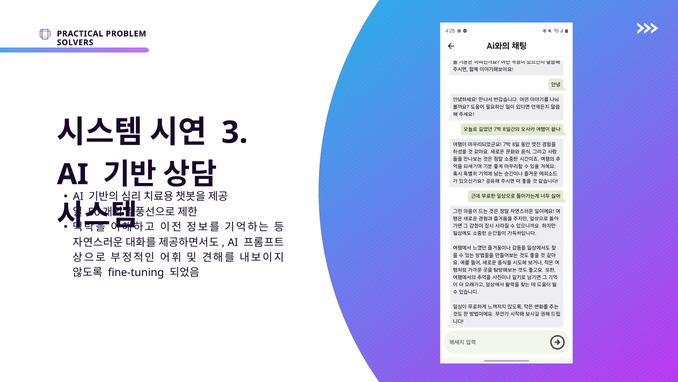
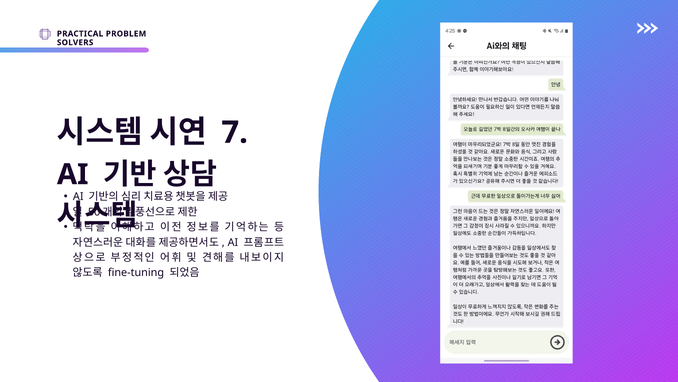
3: 3 -> 7 (235, 132)
